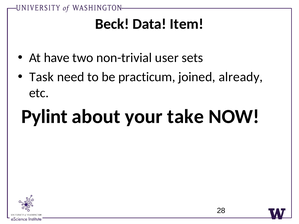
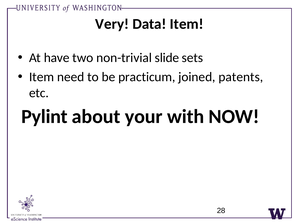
Beck: Beck -> Very (112, 24)
user: user -> slide (167, 58)
Task: Task -> Item (42, 77)
already: already -> patents (241, 77)
take: take -> with (186, 117)
